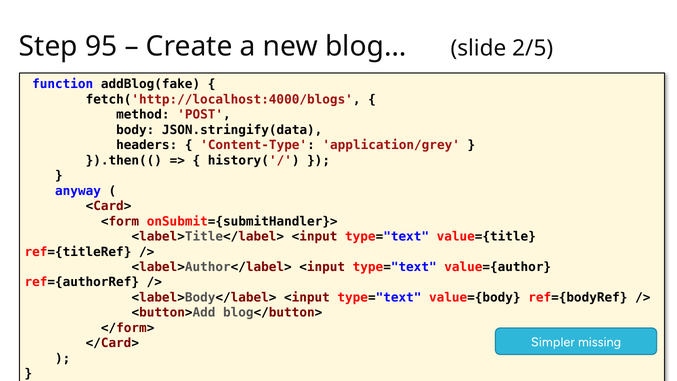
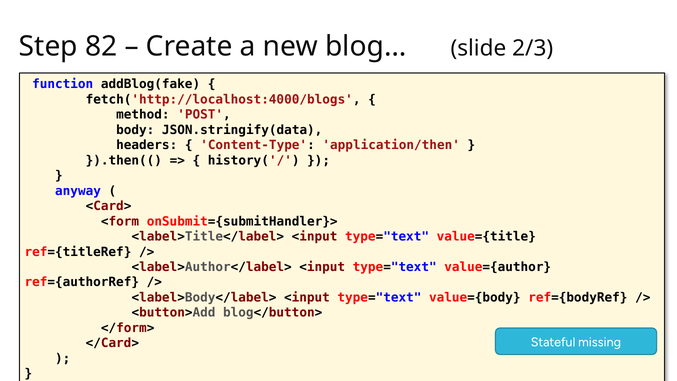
95: 95 -> 82 (101, 46)
2/5: 2/5 -> 2/3 (533, 48)
application/grey: application/grey -> application/then (391, 145)
Simpler: Simpler -> Stateful (553, 342)
